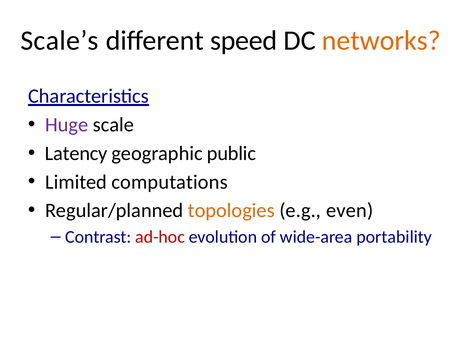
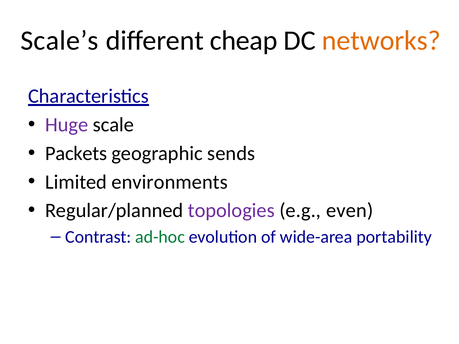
speed: speed -> cheap (244, 41)
Latency: Latency -> Packets (76, 153)
public: public -> sends (231, 153)
computations: computations -> environments (170, 182)
topologies colour: orange -> purple (231, 211)
ad-hoc colour: red -> green (160, 237)
